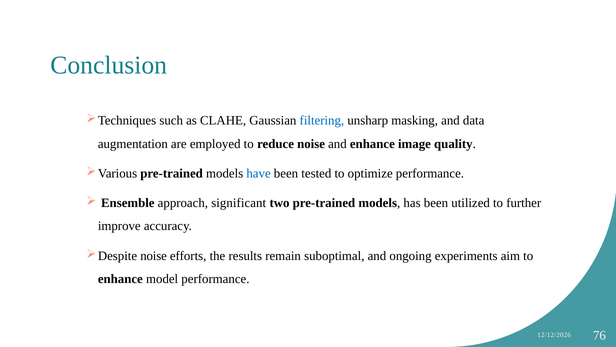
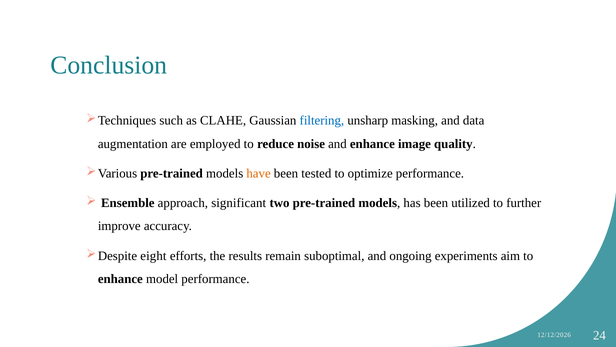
have colour: blue -> orange (259, 173)
noise: noise -> eight (153, 255)
76: 76 -> 24 (599, 335)
